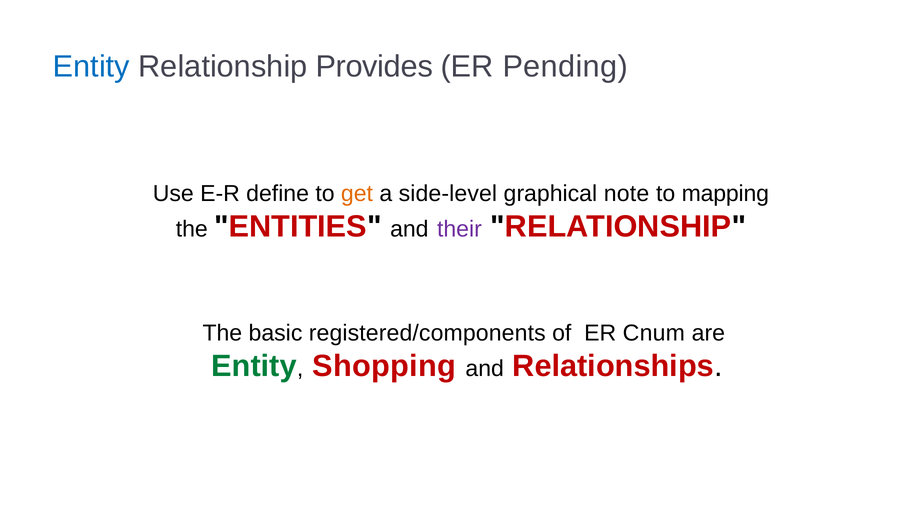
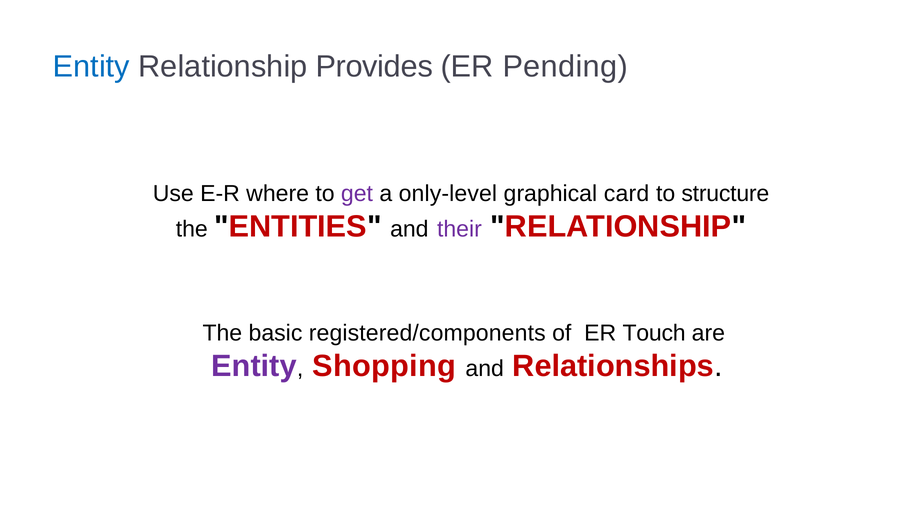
define: define -> where (278, 193)
get colour: orange -> purple (357, 193)
side-level: side-level -> only-level (448, 193)
note: note -> card (627, 193)
mapping: mapping -> structure (725, 193)
Cnum: Cnum -> Touch (654, 333)
Entity colour: green -> purple (254, 366)
